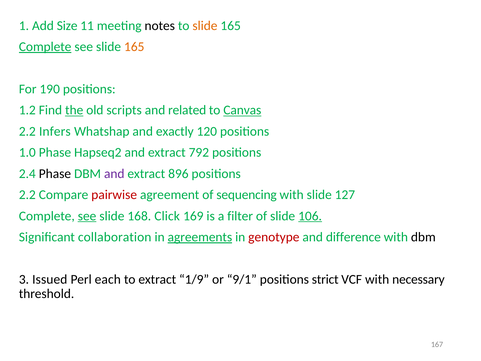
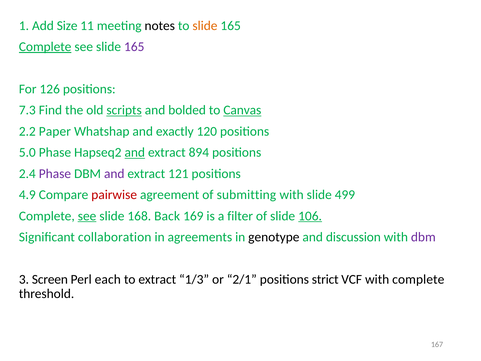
165 colour: orange -> purple (134, 47)
190: 190 -> 126 (50, 89)
1.2: 1.2 -> 7.3 (27, 110)
the underline: present -> none (74, 110)
scripts underline: none -> present (124, 110)
related: related -> bolded (187, 110)
Infers: Infers -> Paper (55, 131)
1.0: 1.0 -> 5.0 (27, 152)
and underline: none -> present (135, 152)
792: 792 -> 894 (199, 152)
Phase colour: black -> purple (55, 174)
896: 896 -> 121 (178, 174)
2.2: 2.2 -> 4.9 (27, 195)
sequencing: sequencing -> submitting (246, 195)
127: 127 -> 499 (345, 195)
Click: Click -> Back (167, 216)
agreements underline: present -> none (200, 237)
genotype colour: red -> black (274, 237)
difference: difference -> discussion (353, 237)
dbm colour: black -> purple (423, 237)
Issued: Issued -> Screen (50, 279)
1/9: 1/9 -> 1/3 (194, 279)
9/1: 9/1 -> 2/1 (242, 279)
with necessary: necessary -> complete (418, 279)
